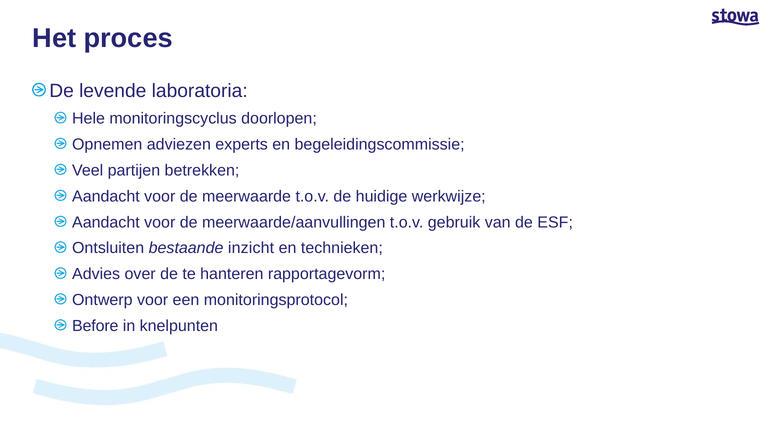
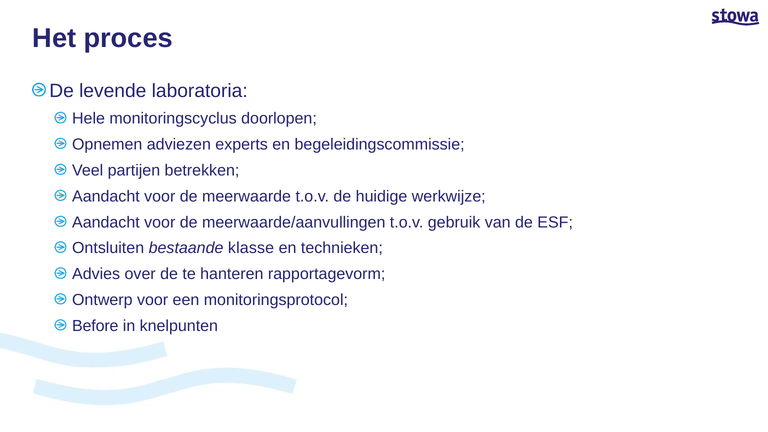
inzicht: inzicht -> klasse (251, 248)
